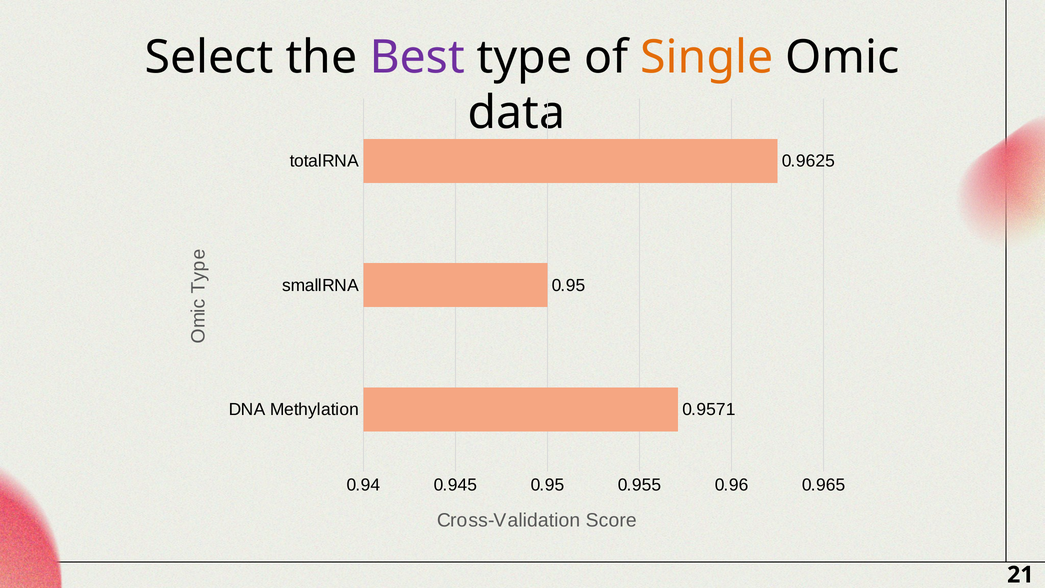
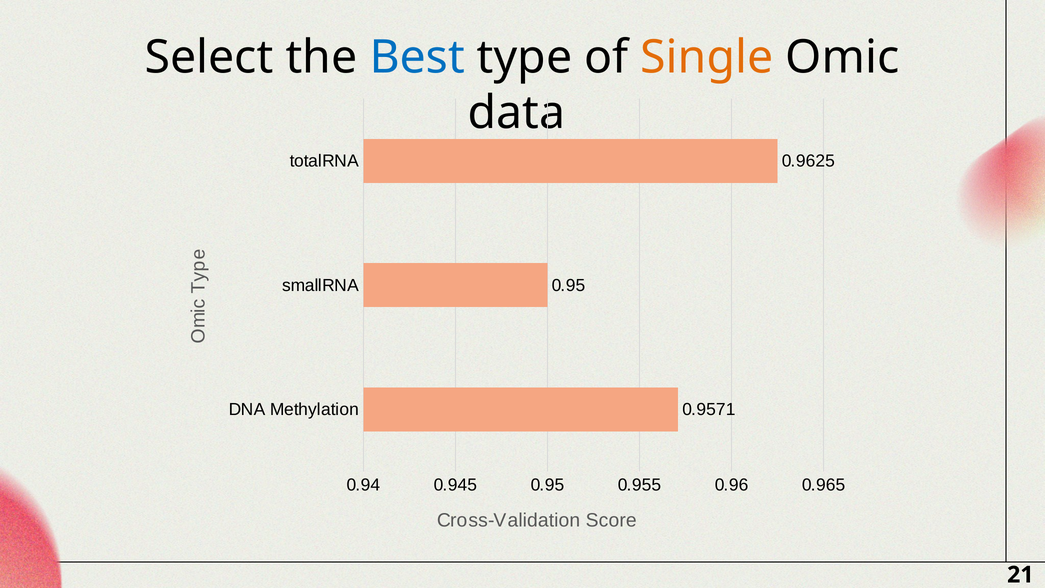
Best colour: purple -> blue (417, 57)
